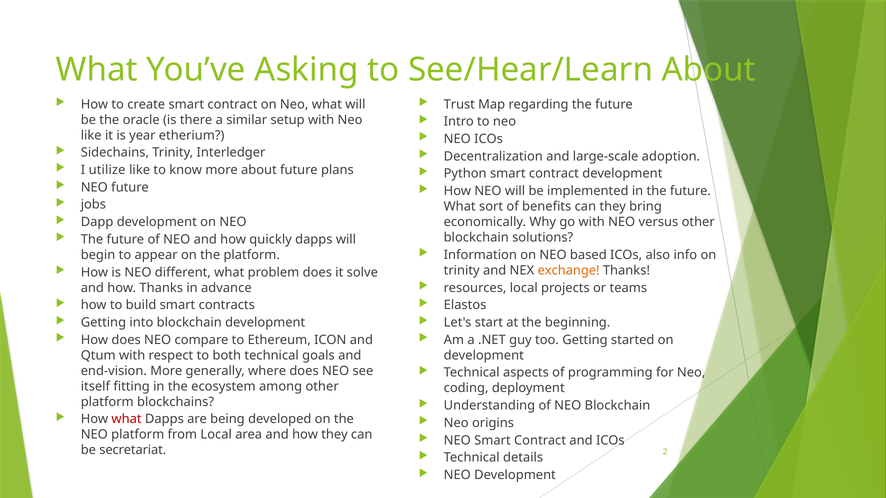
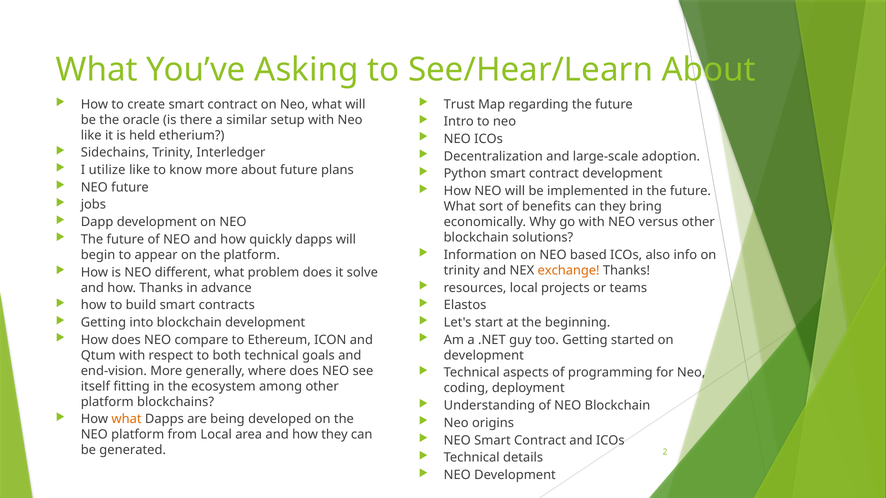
year: year -> held (142, 135)
what colour: red -> orange (127, 420)
secretariat: secretariat -> generated (133, 451)
